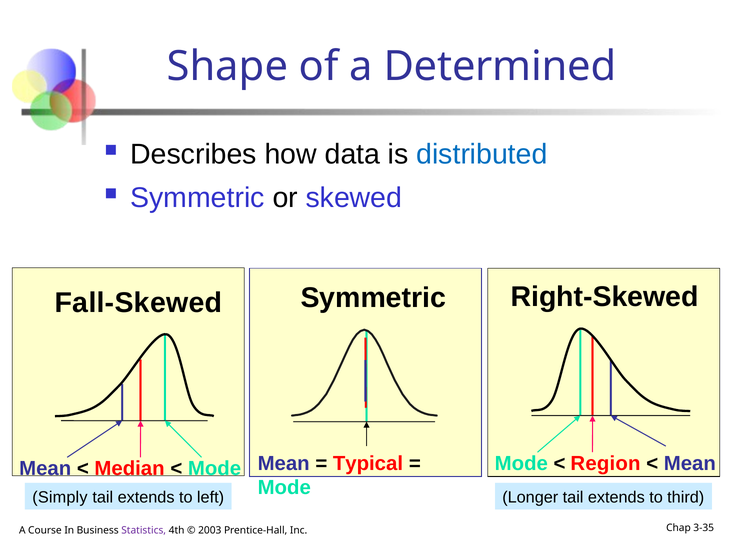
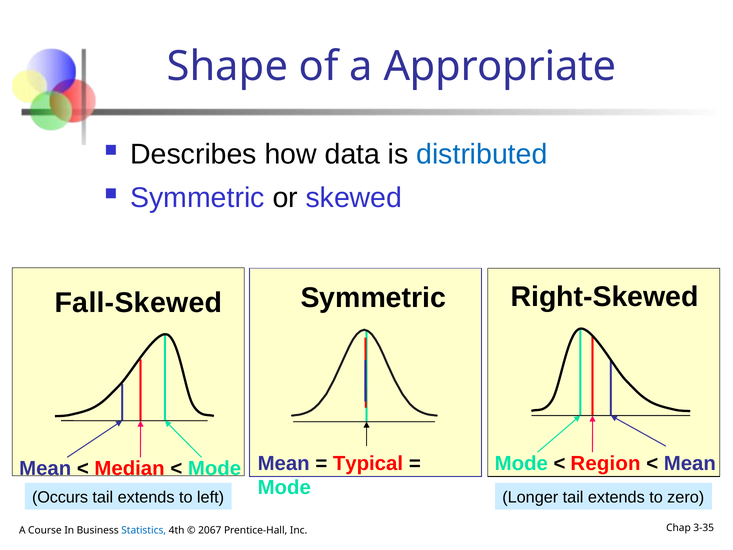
Determined: Determined -> Appropriate (500, 66)
Simply: Simply -> Occurs (60, 497)
third: third -> zero (686, 497)
Statistics colour: purple -> blue (144, 530)
2003: 2003 -> 2067 (210, 530)
